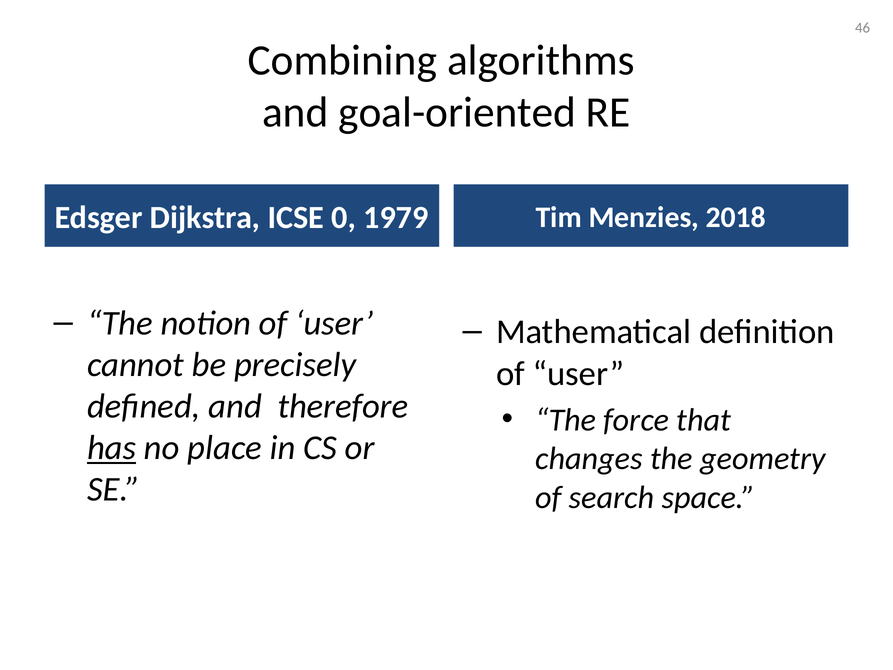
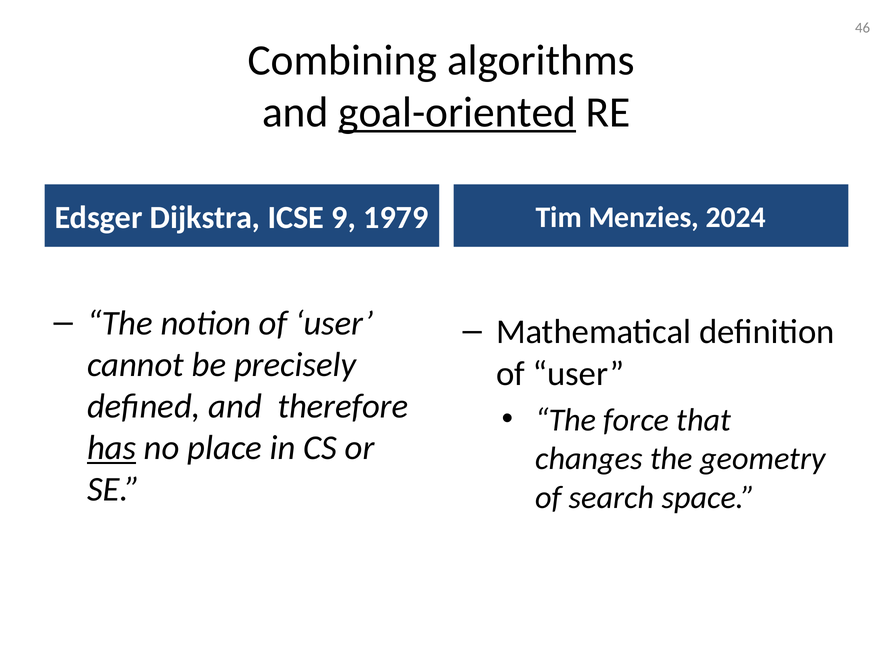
goal-oriented underline: none -> present (457, 112)
0: 0 -> 9 (344, 218)
2018: 2018 -> 2024 (736, 218)
